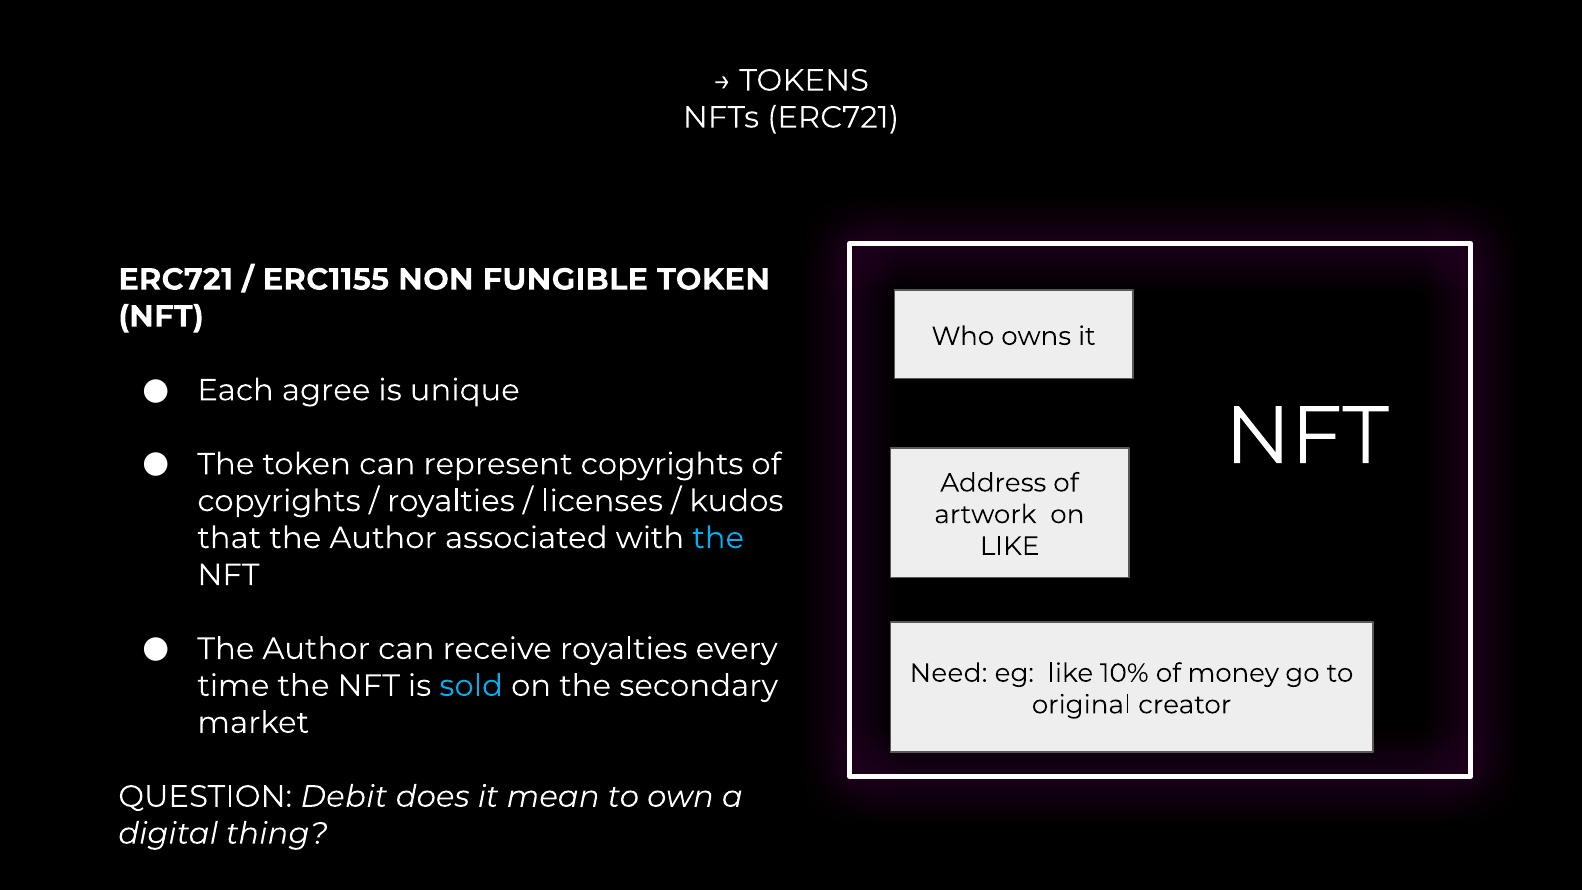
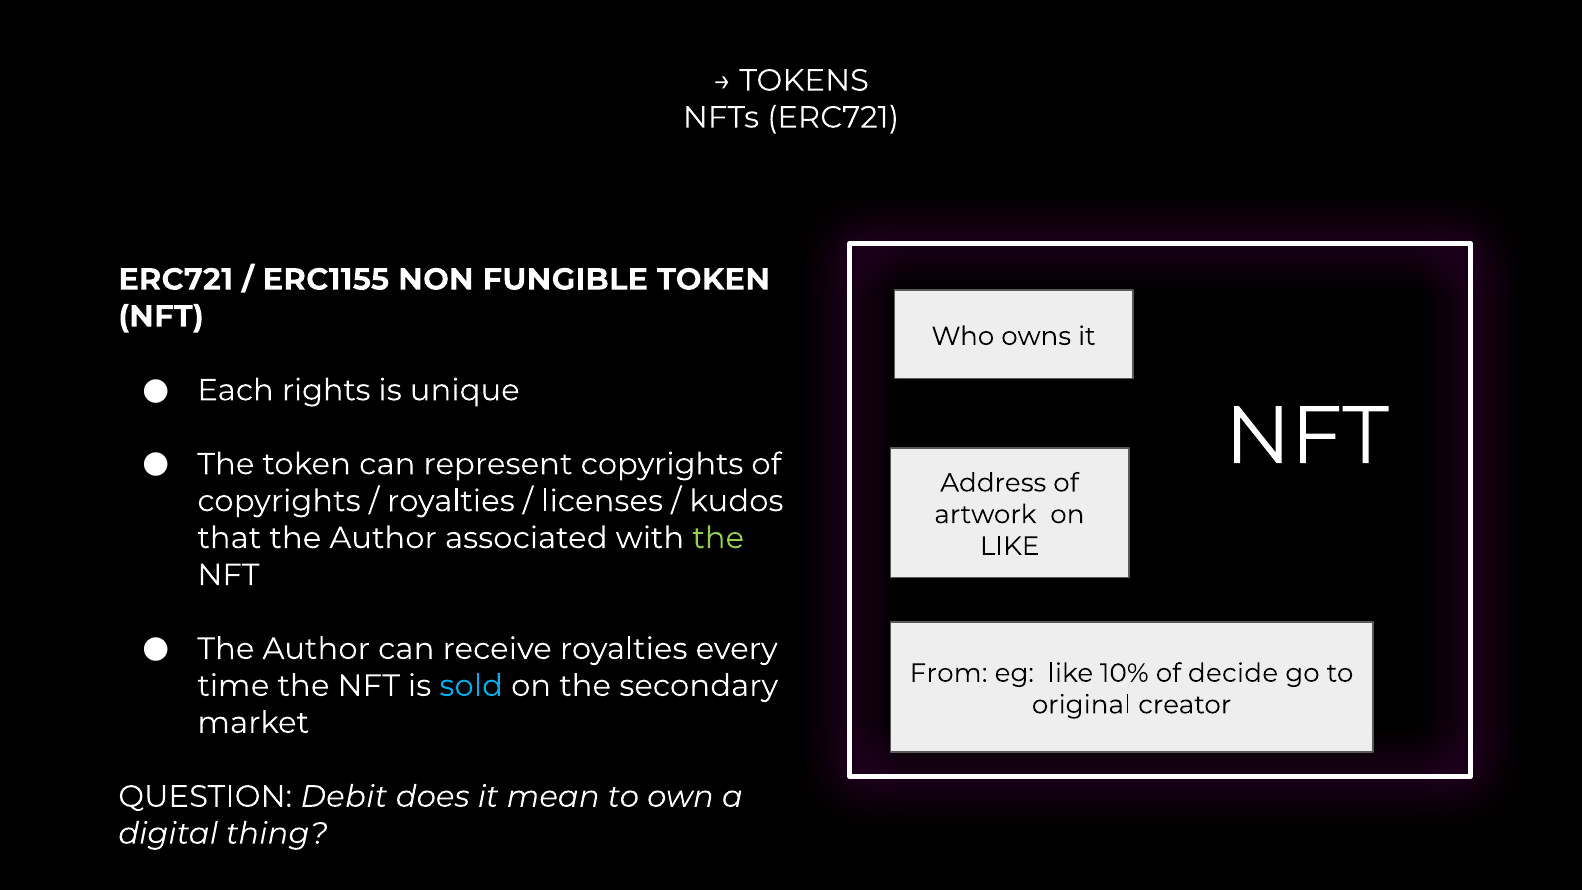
agree: agree -> rights (326, 390)
the colour: light blue -> light green (718, 538)
Need: Need -> From (949, 673)
money: money -> decide (1233, 673)
